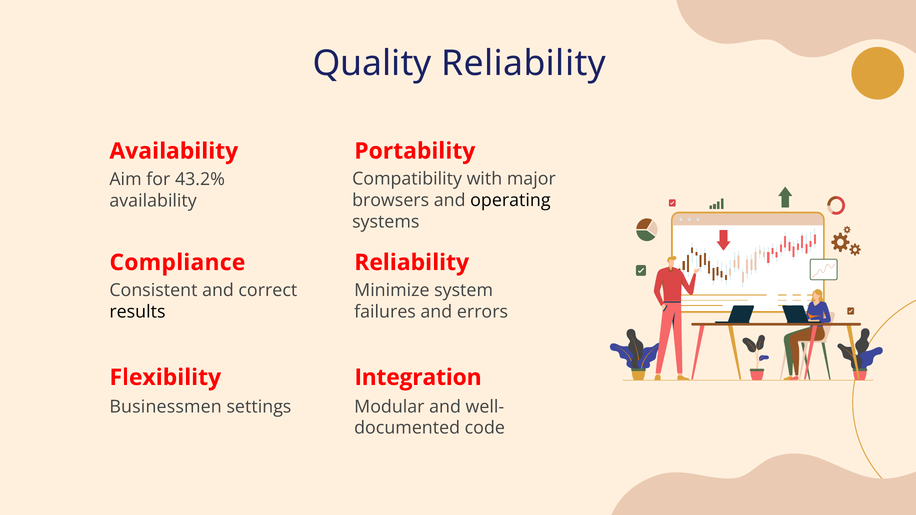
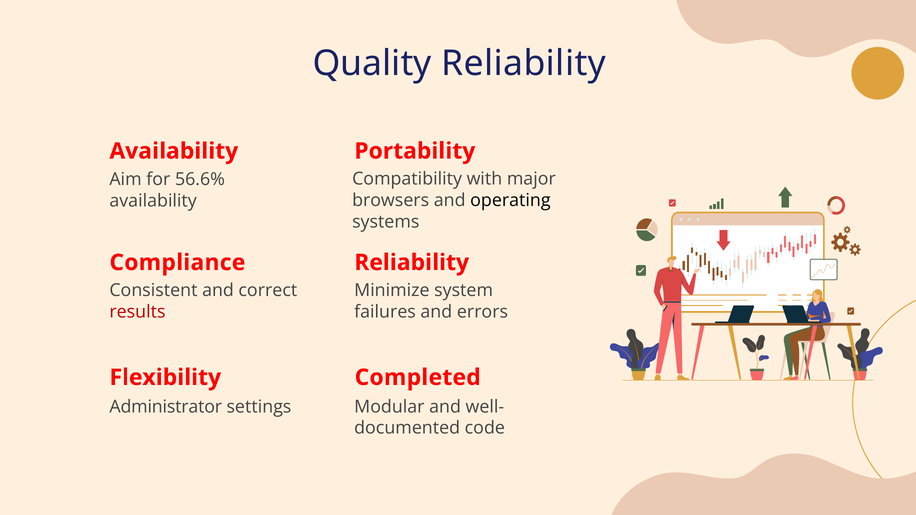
43.2%: 43.2% -> 56.6% (200, 179)
results colour: black -> red (137, 312)
Integration: Integration -> Completed (418, 378)
Businessmen: Businessmen -> Administrator (166, 407)
